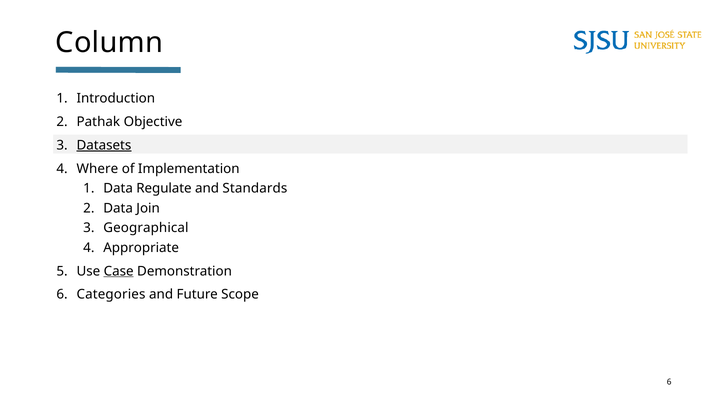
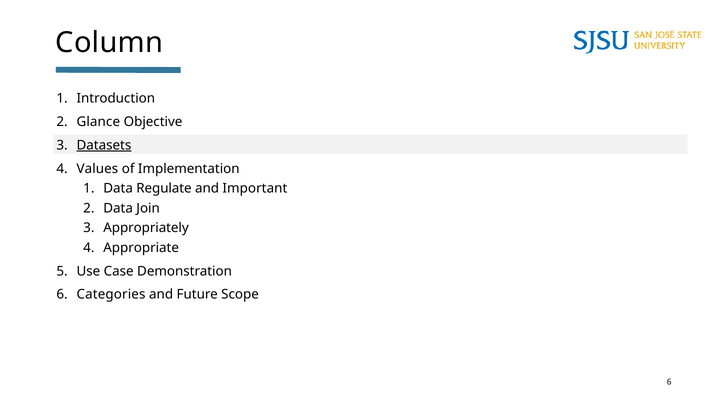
Pathak: Pathak -> Glance (98, 122)
Where: Where -> Values (97, 169)
Standards: Standards -> Important (255, 189)
Geographical: Geographical -> Appropriately (146, 228)
Case underline: present -> none (119, 272)
